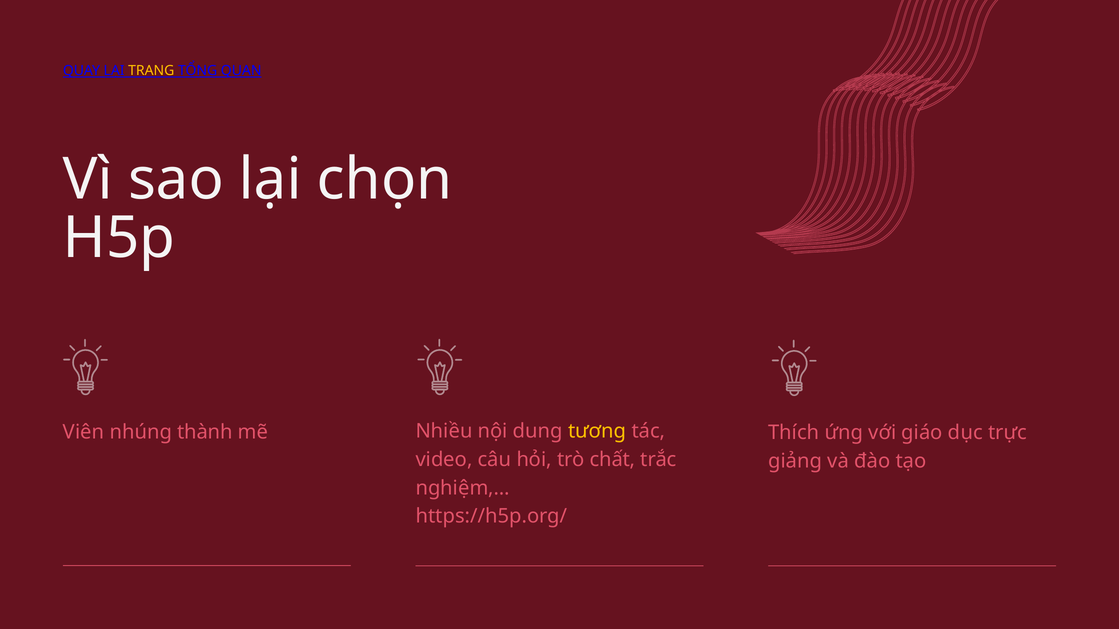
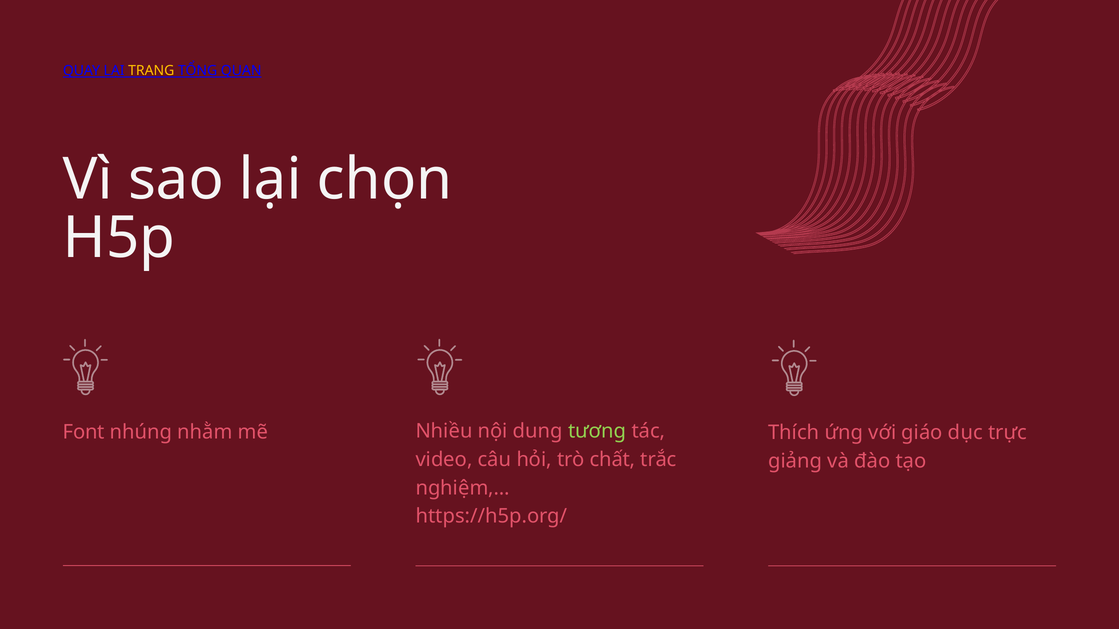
tương colour: yellow -> light green (597, 432)
Viên: Viên -> Font (84, 432)
thành: thành -> nhằm (205, 432)
